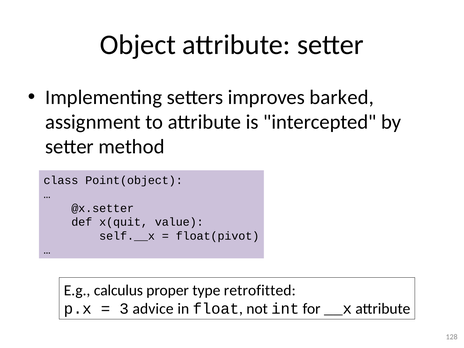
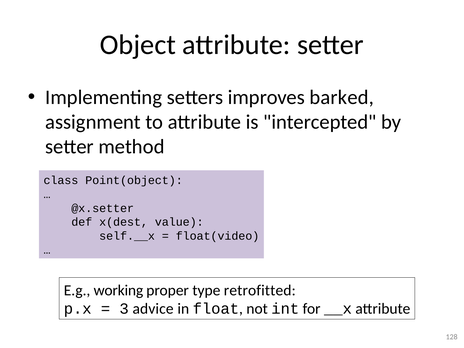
x(quit: x(quit -> x(dest (124, 222)
float(pivot: float(pivot -> float(video (218, 236)
calculus: calculus -> working (118, 290)
